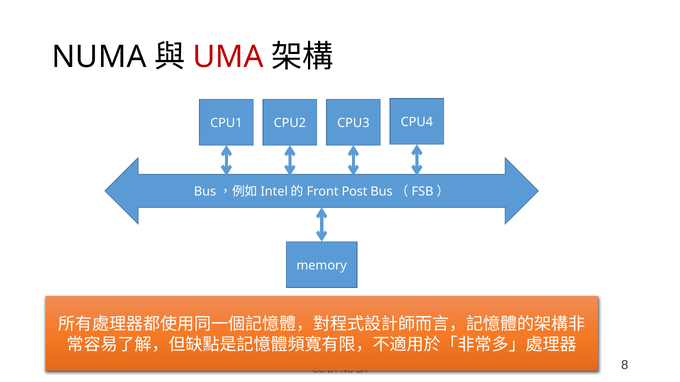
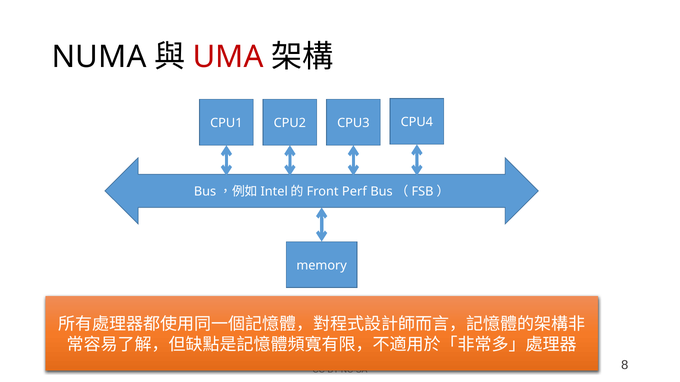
Post: Post -> Perf (354, 192)
